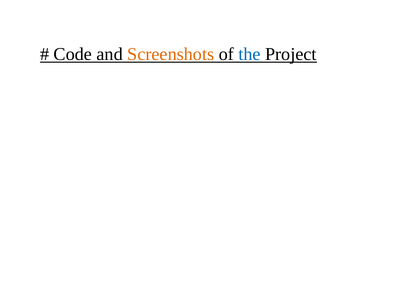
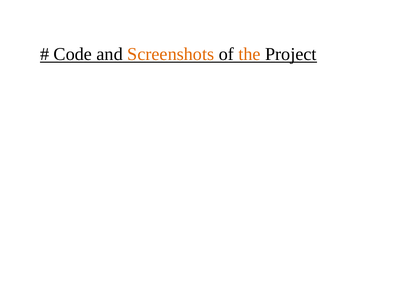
the colour: blue -> orange (250, 54)
